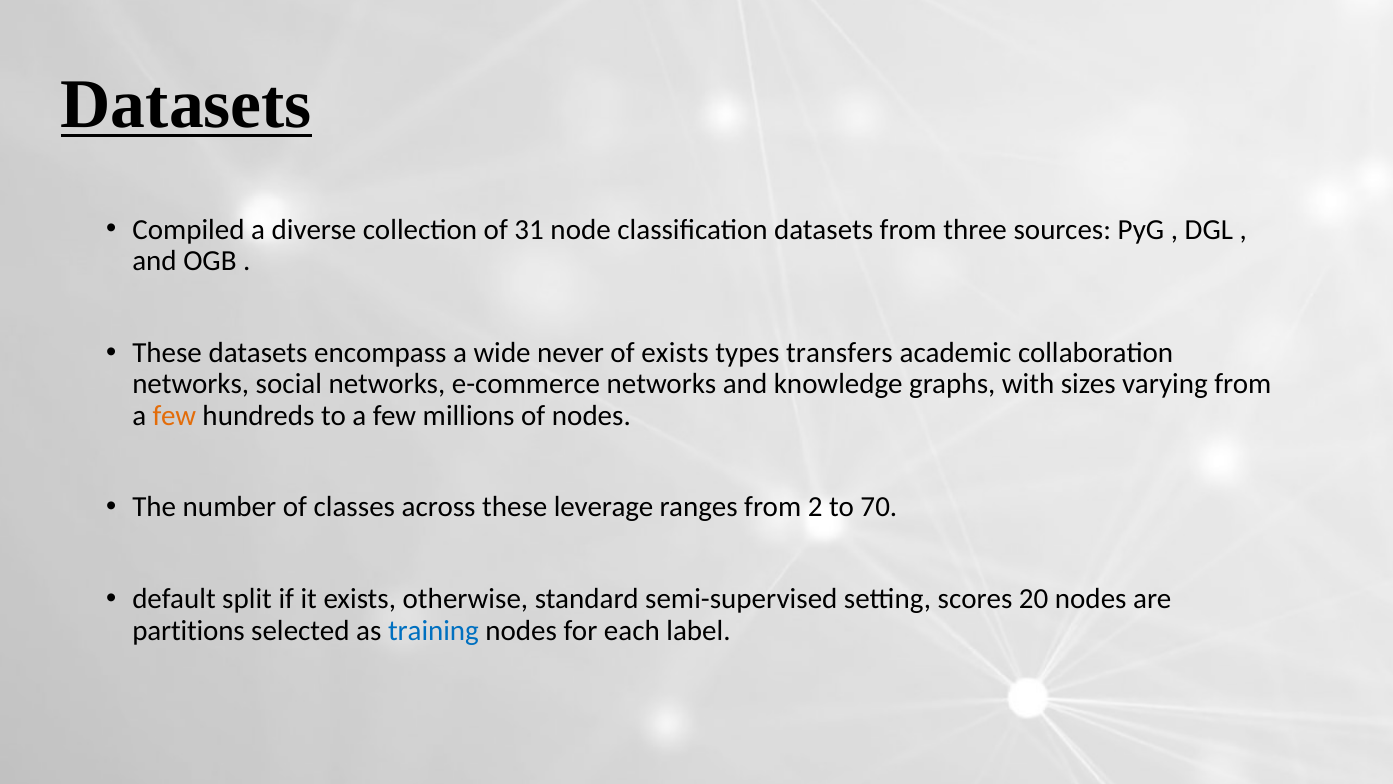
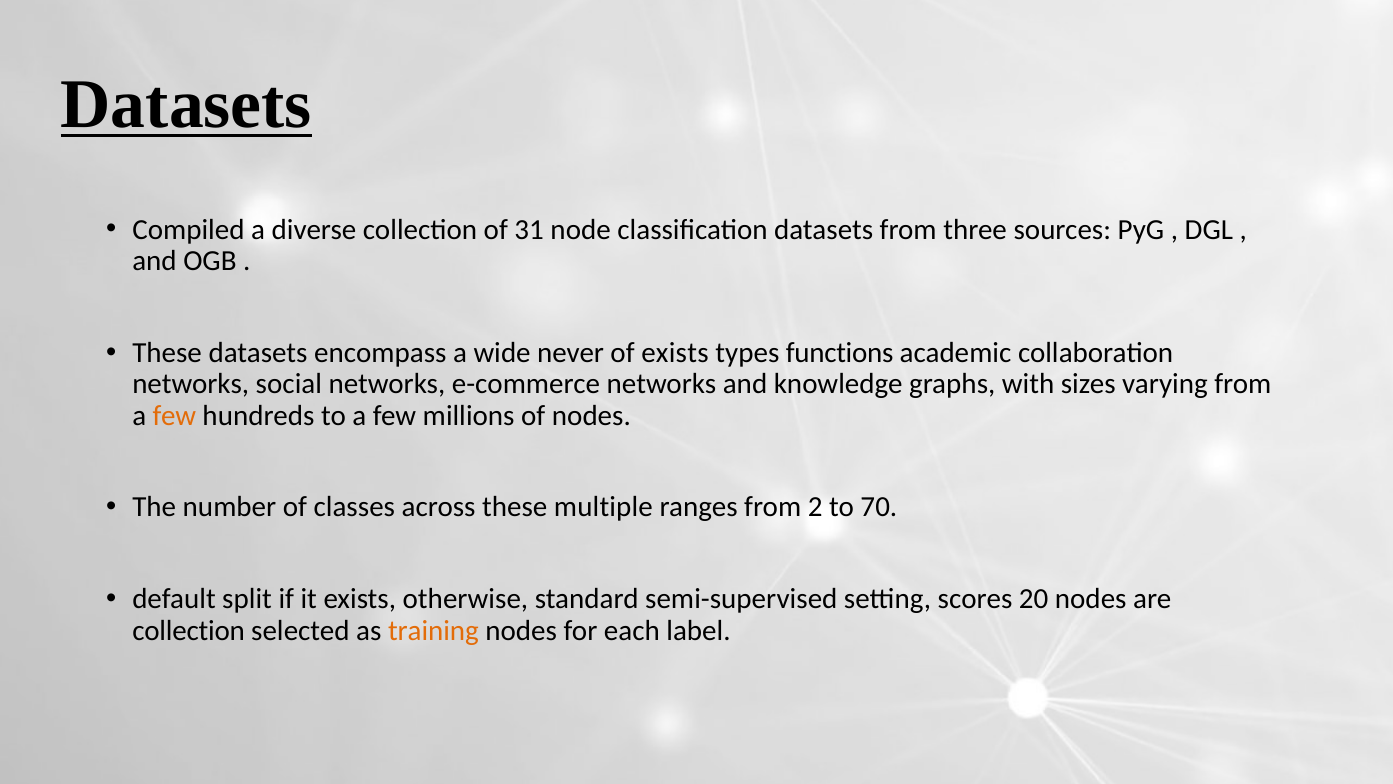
transfers: transfers -> functions (840, 353)
leverage: leverage -> multiple (603, 507)
partitions: partitions -> collection (189, 630)
training colour: blue -> orange (433, 630)
